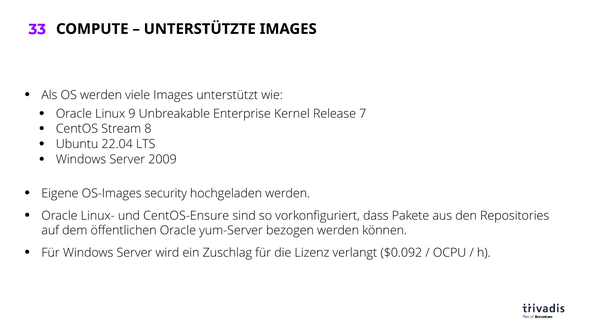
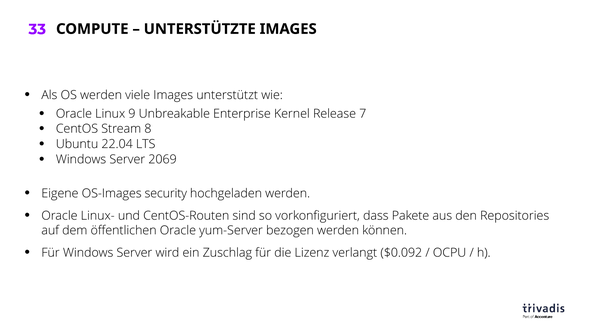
2009: 2009 -> 2069 (163, 160)
CentOS-Ensure: CentOS-Ensure -> CentOS-Routen (186, 216)
